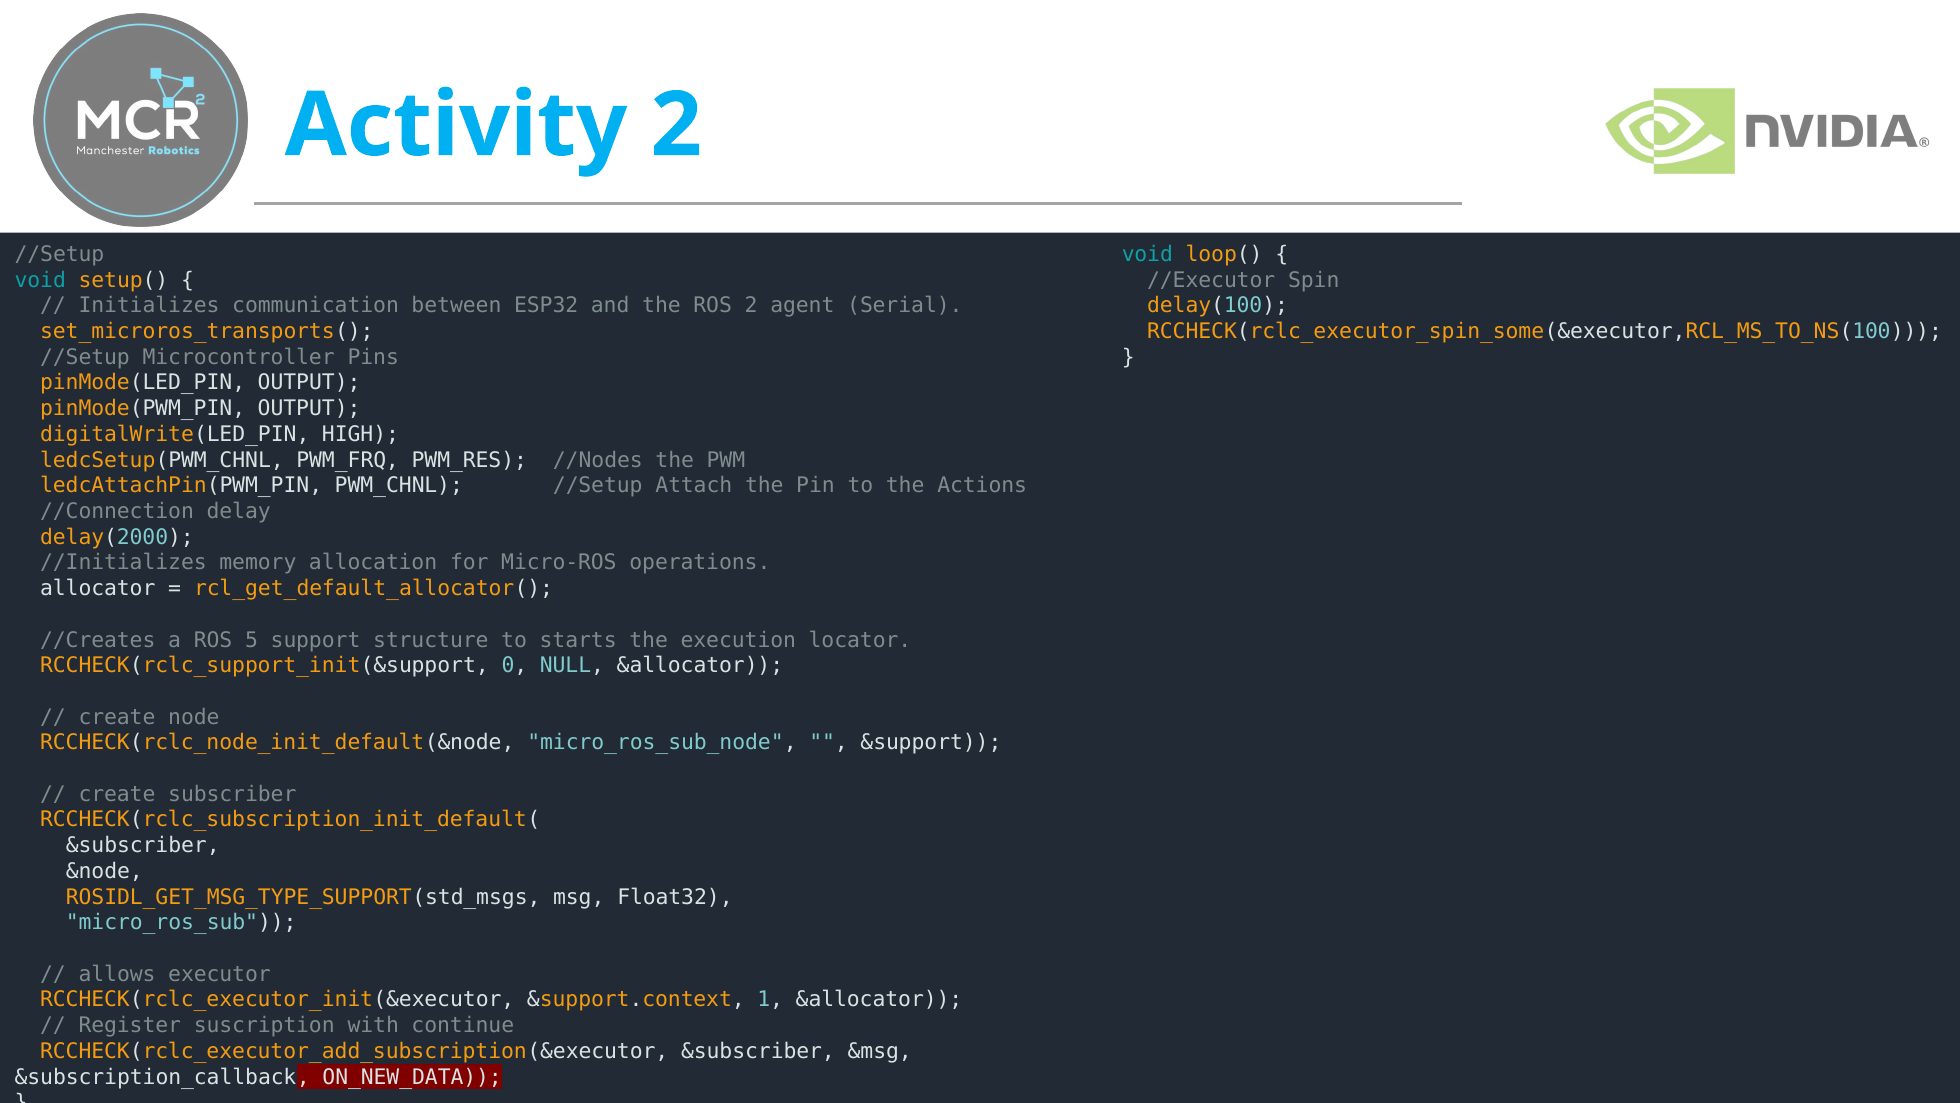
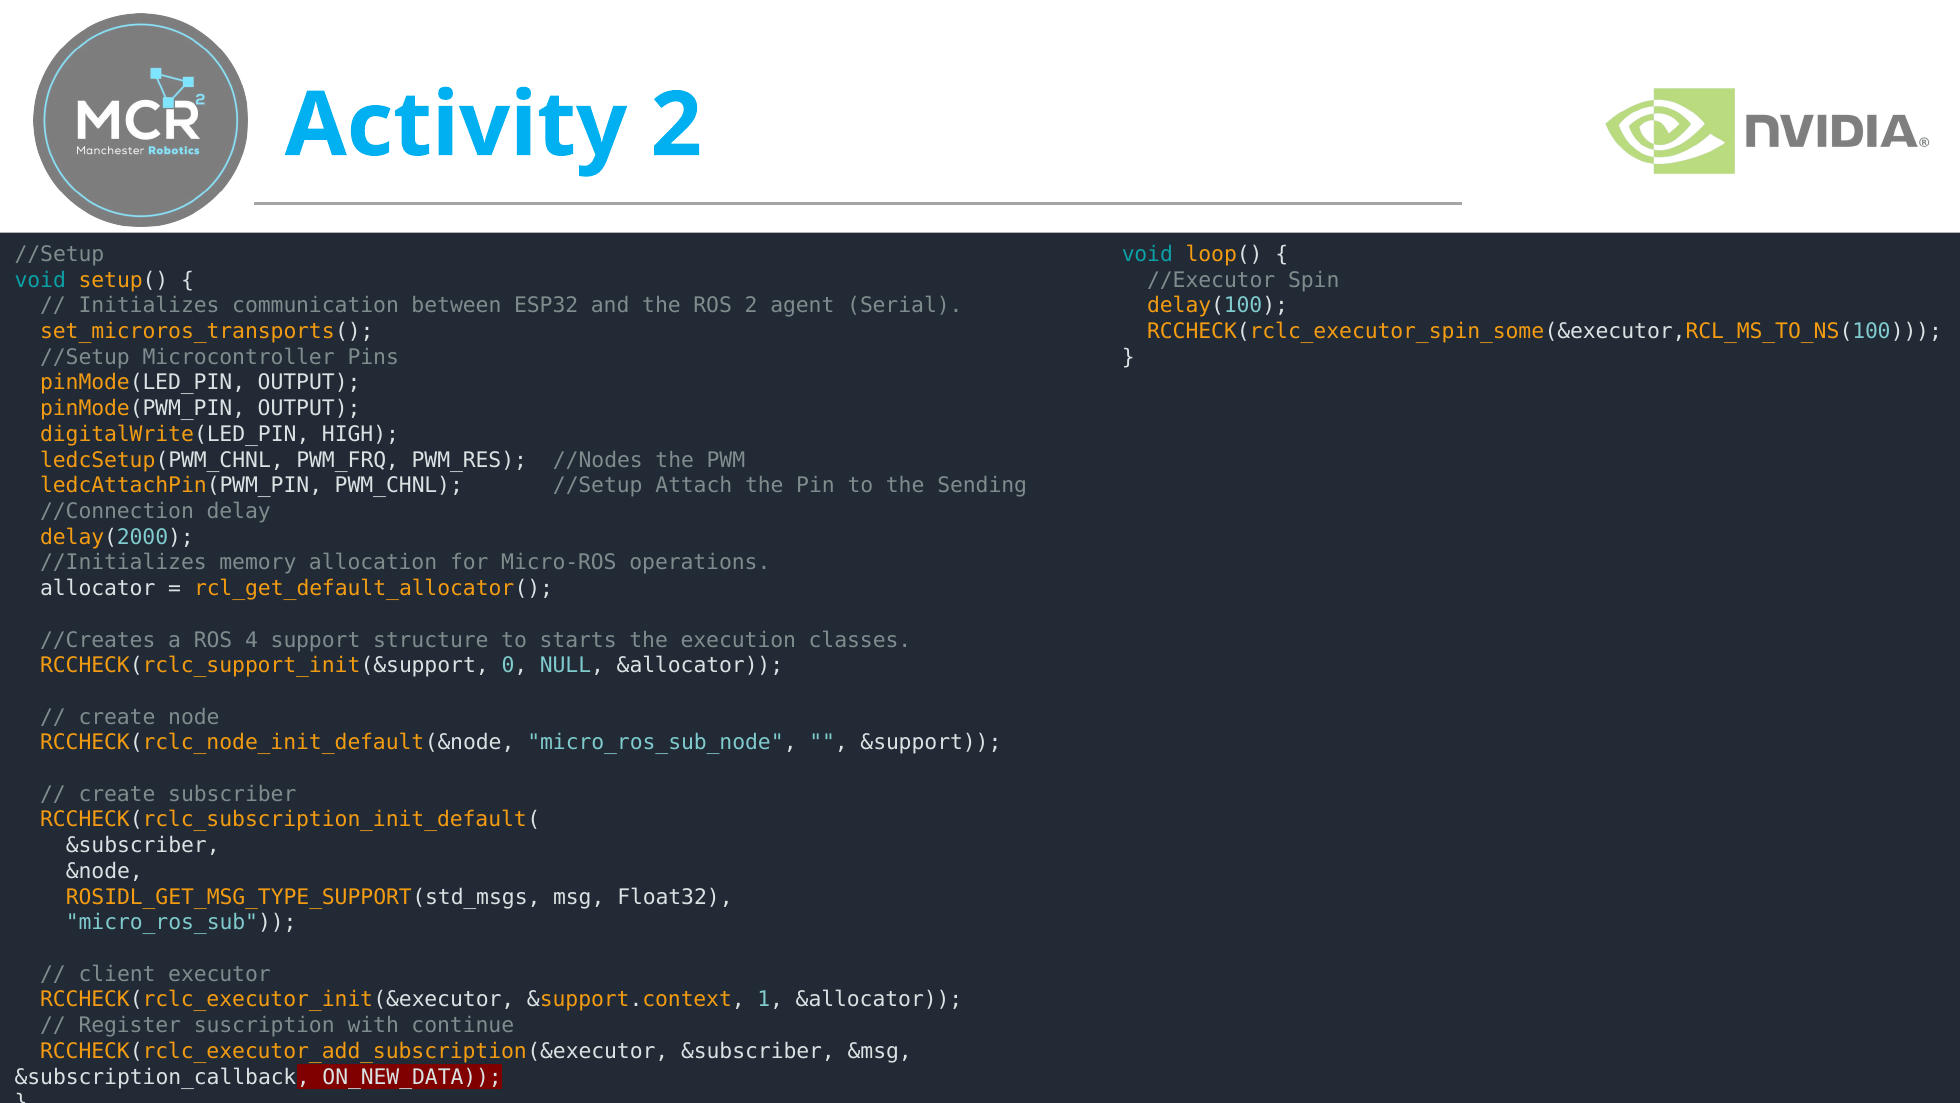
Actions: Actions -> Sending (982, 485)
5: 5 -> 4 (252, 640)
locator: locator -> classes (860, 640)
allows: allows -> client (117, 974)
